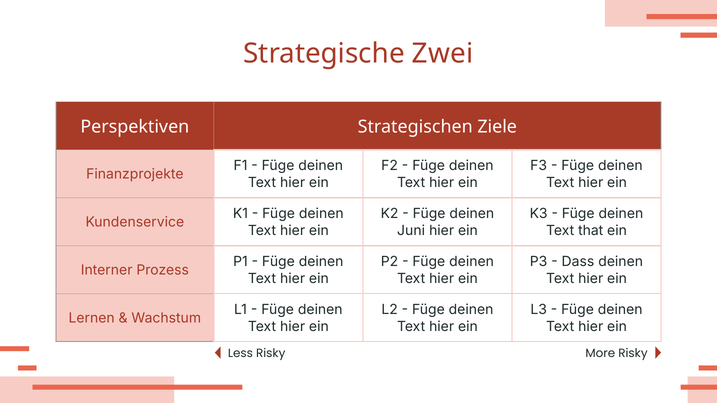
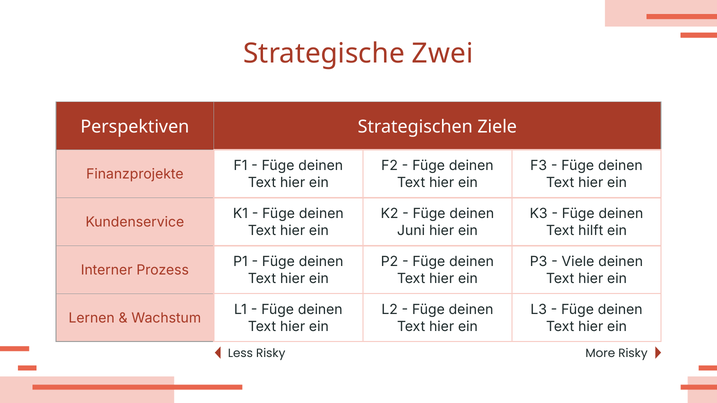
that: that -> hilft (591, 231)
Dass: Dass -> Viele (578, 262)
